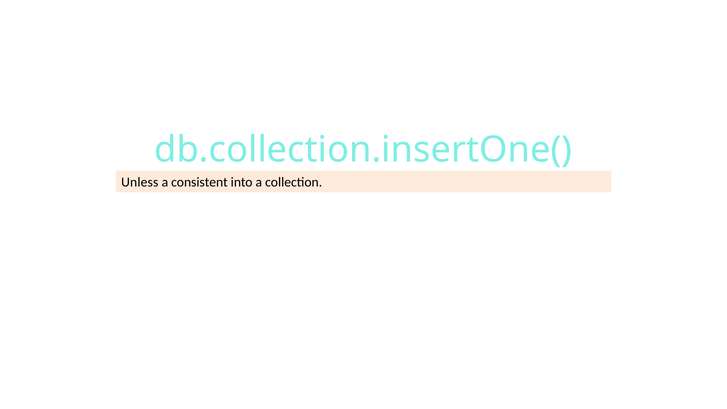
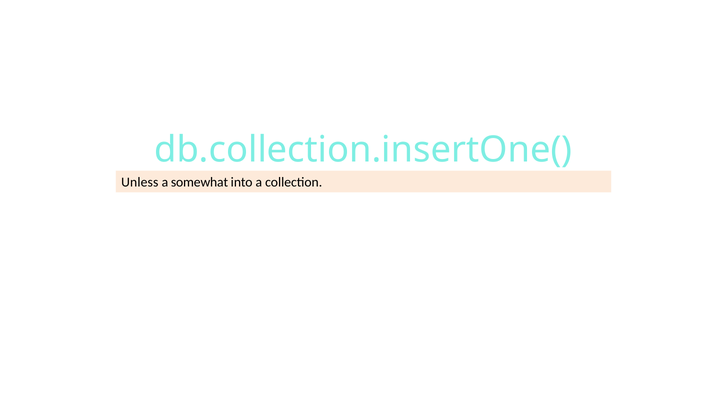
consistent: consistent -> somewhat (199, 182)
